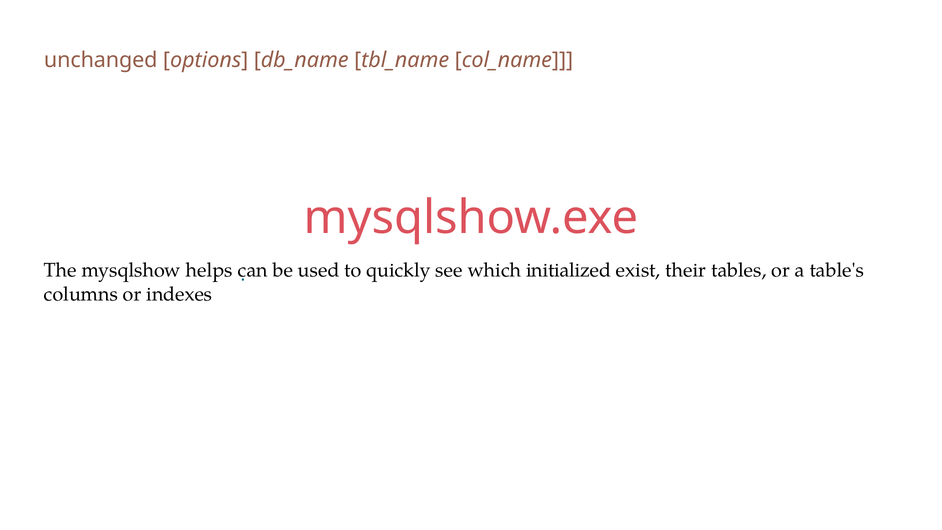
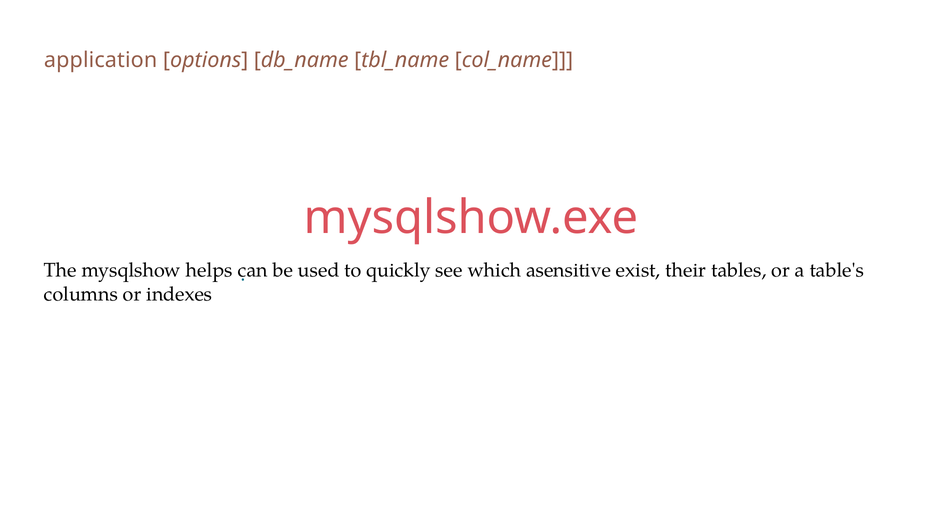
unchanged: unchanged -> application (101, 60)
initialized: initialized -> asensitive (569, 270)
